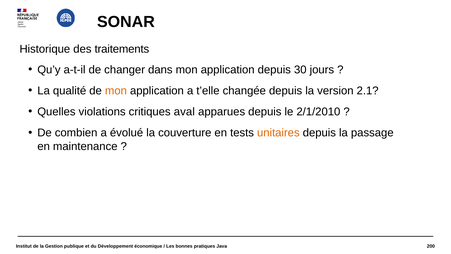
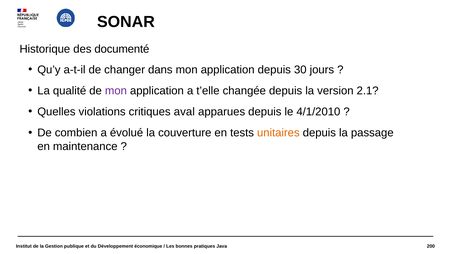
traitements: traitements -> documenté (122, 49)
mon colour: orange -> purple (116, 91)
2/1/2010: 2/1/2010 -> 4/1/2010 (318, 112)
